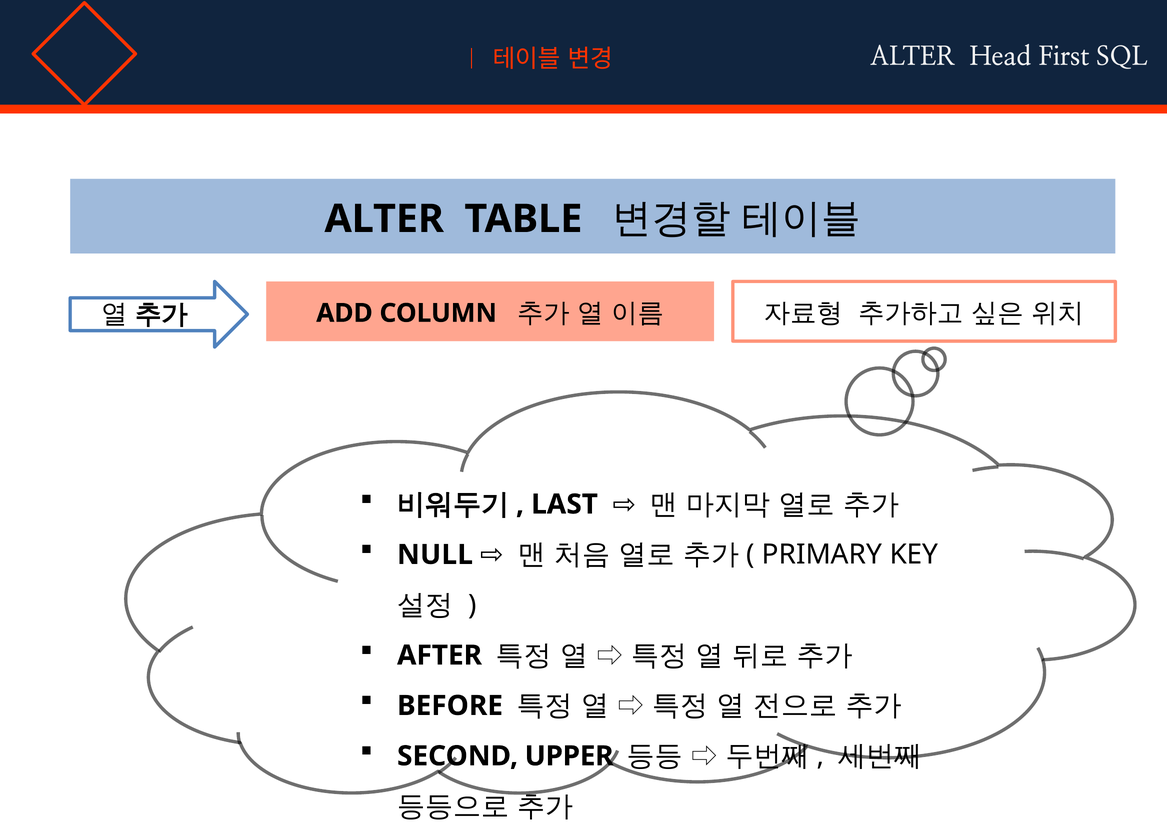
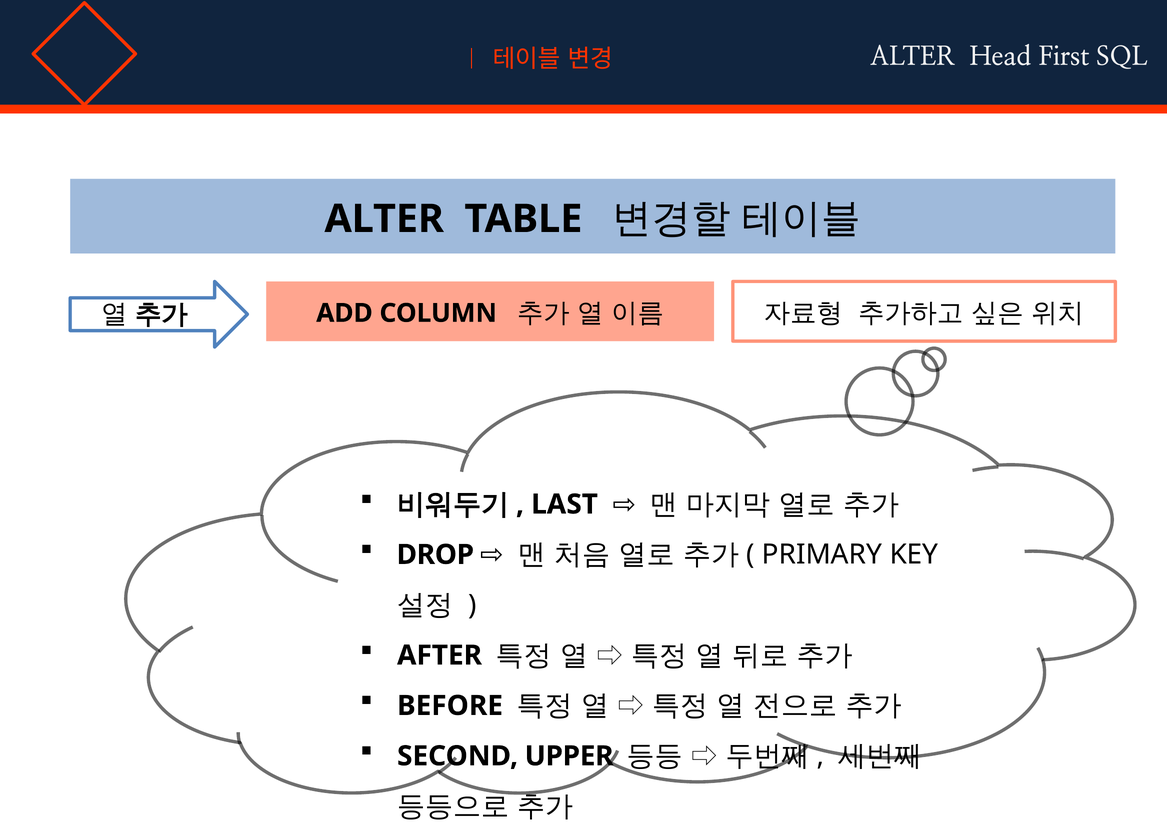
NULL: NULL -> DROP (435, 555)
